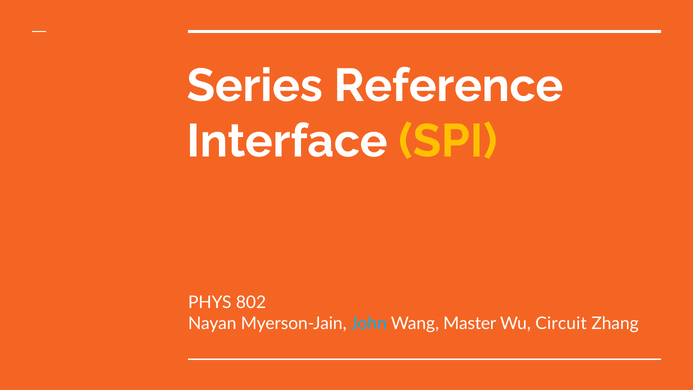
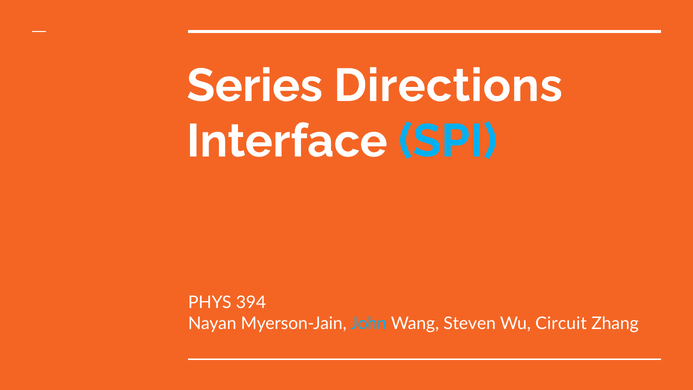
Reference: Reference -> Directions (448, 86)
SPI colour: yellow -> light blue (448, 141)
802: 802 -> 394 (251, 303)
Master: Master -> Steven (470, 323)
